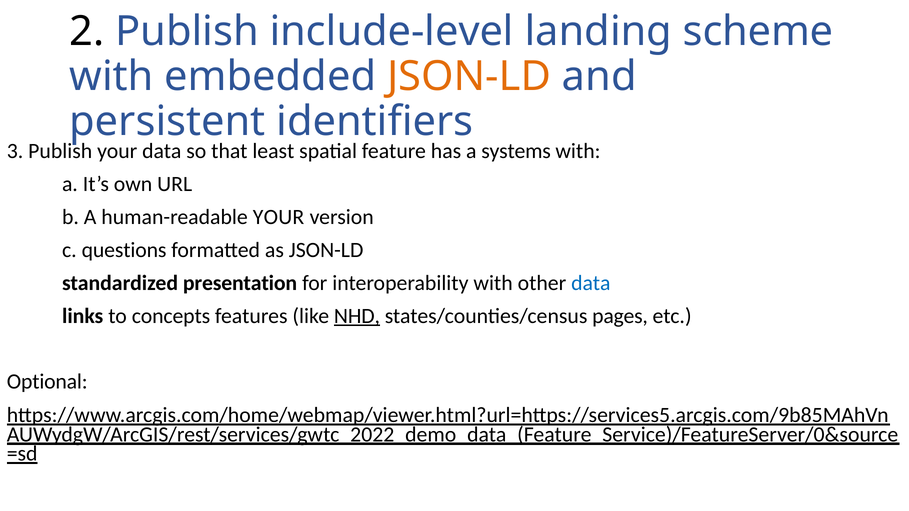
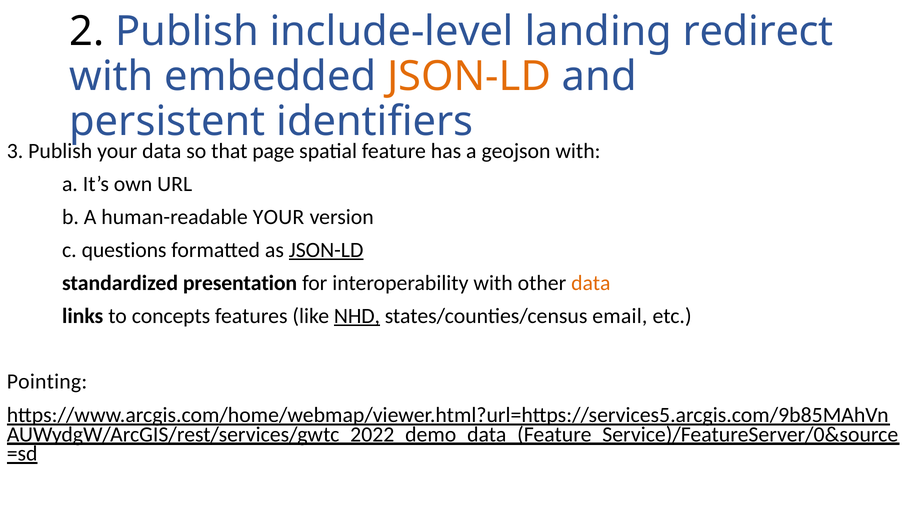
scheme: scheme -> redirect (758, 31)
least: least -> page (273, 151)
systems: systems -> geojson (516, 151)
JSON-LD underline: none -> present (326, 250)
data colour: blue -> orange (591, 283)
pages: pages -> email (620, 316)
Optional: Optional -> Pointing (47, 382)
